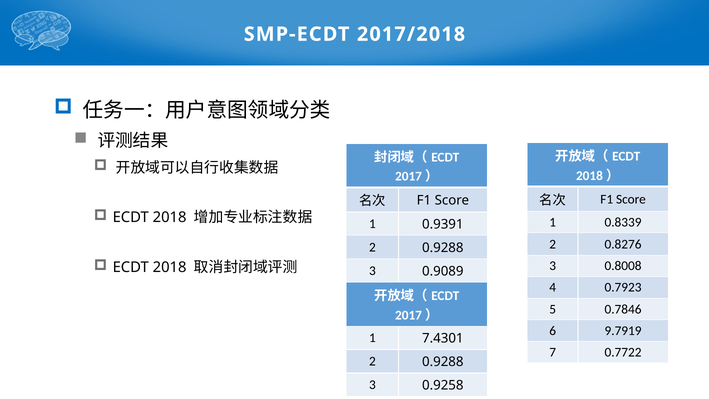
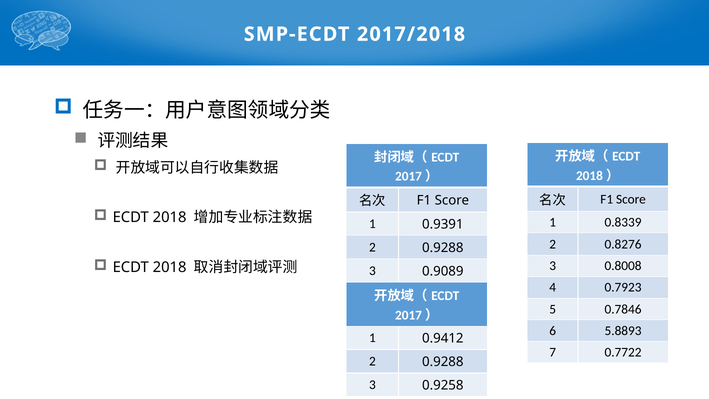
9.7919: 9.7919 -> 5.8893 (623, 331)
7.4301: 7.4301 -> 0.9412 (443, 338)
